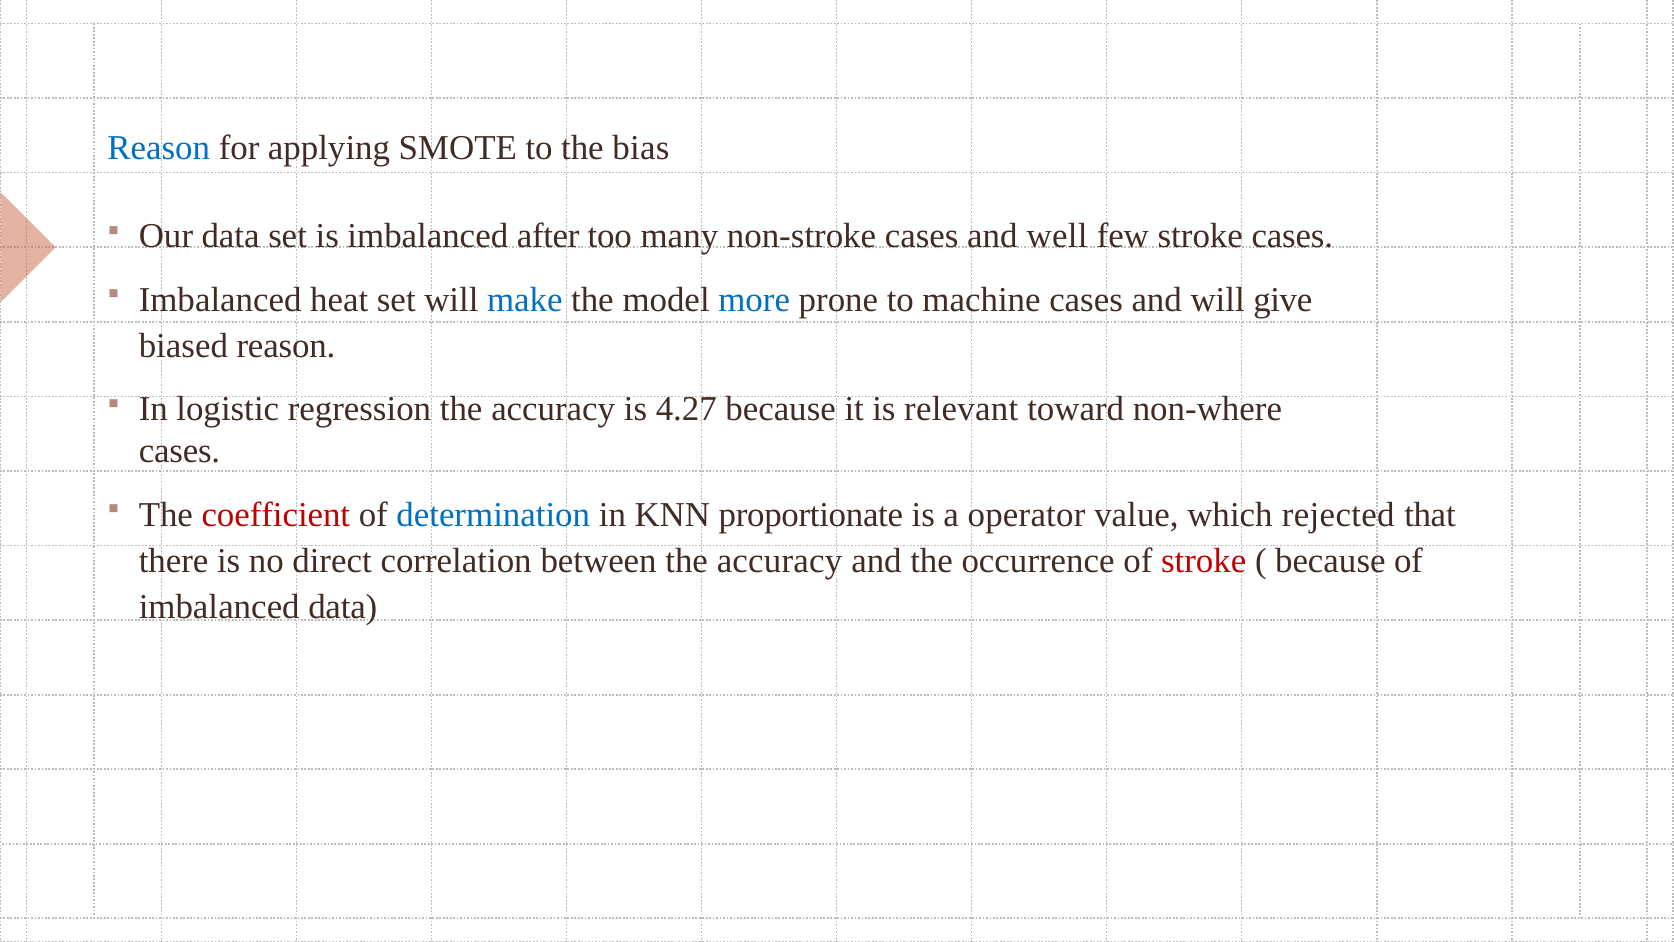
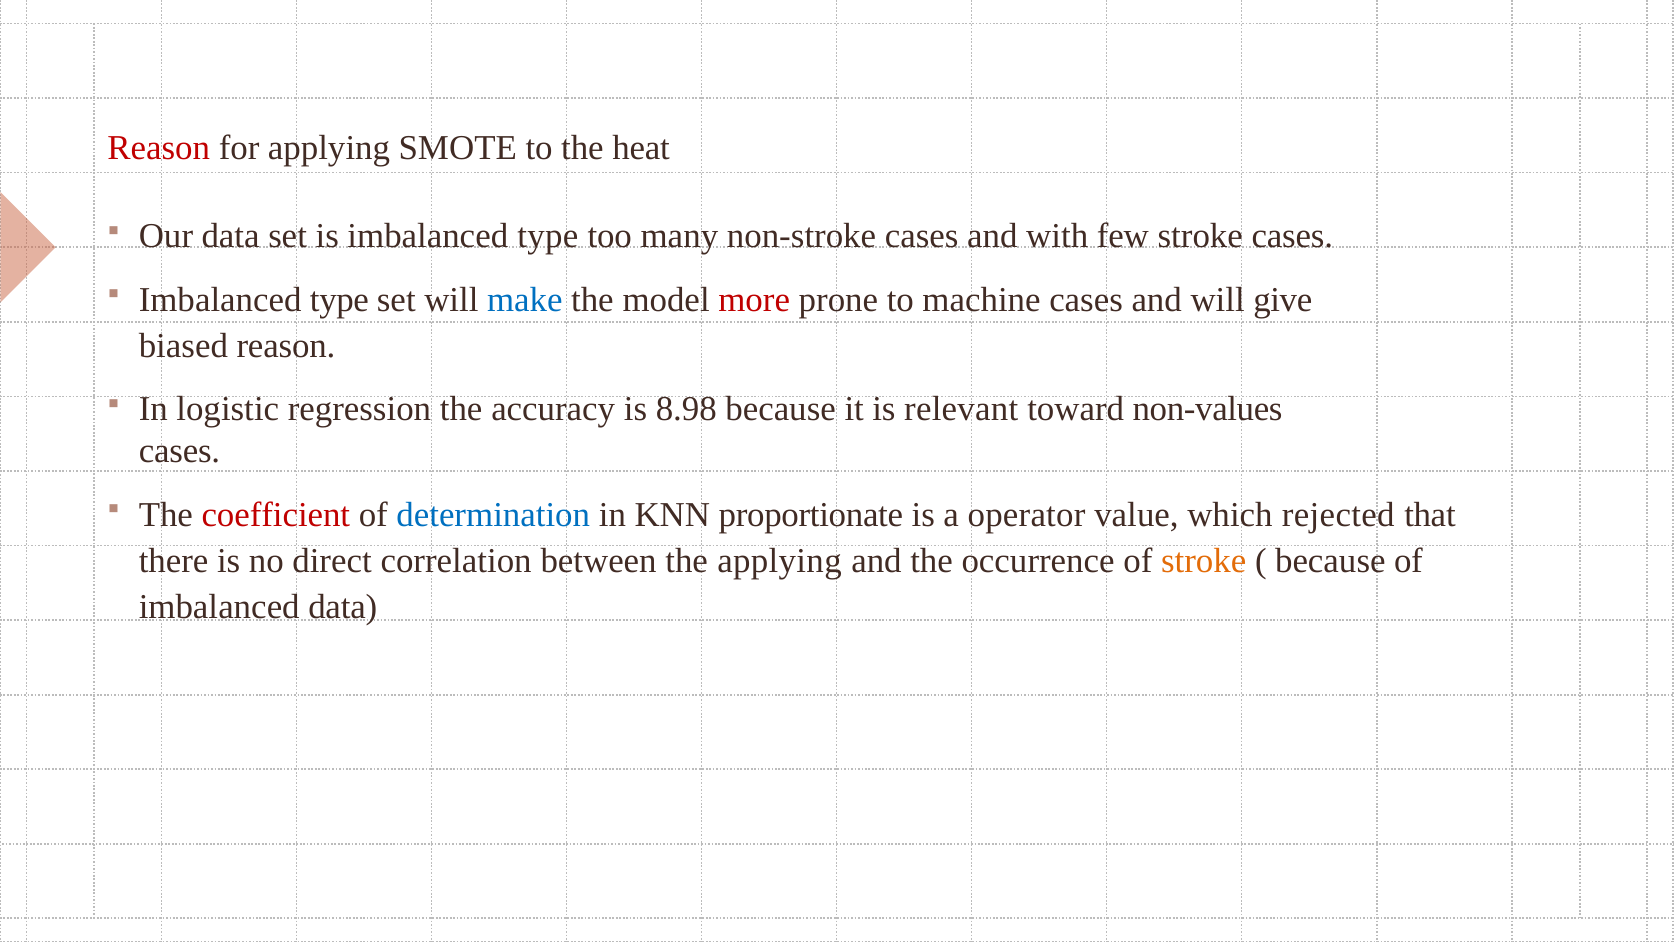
Reason colour: blue -> red (159, 147)
bias: bias -> heat (641, 147)
is imbalanced after: after -> type (548, 236)
well: well -> with (1057, 236)
heat: heat -> type (339, 299)
more colour: blue -> red (754, 299)
4.27: 4.27 -> 8.98 (686, 409)
non-where: non-where -> non-values (1208, 409)
between the accuracy: accuracy -> applying (779, 560)
stroke colour: red -> orange (1204, 560)
